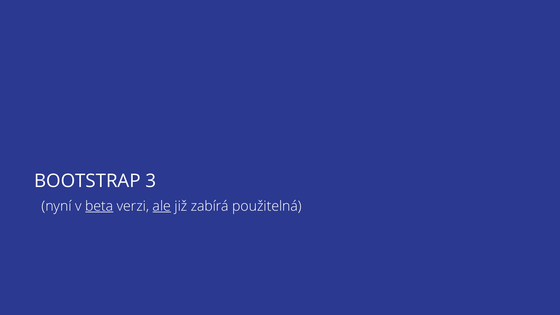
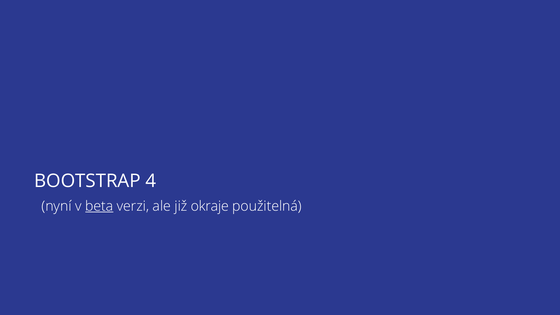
3: 3 -> 4 (151, 181)
ale underline: present -> none (162, 206)
zabírá: zabírá -> okraje (210, 206)
